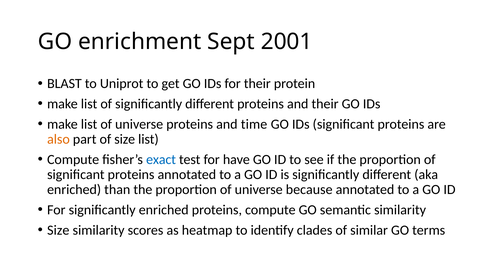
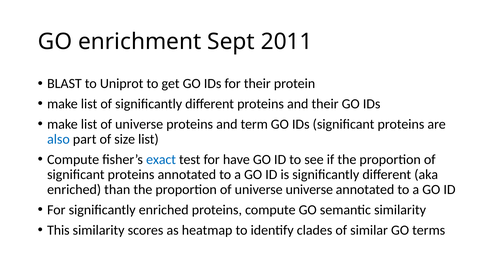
2001: 2001 -> 2011 (287, 42)
time: time -> term (254, 124)
also colour: orange -> blue (58, 139)
universe because: because -> universe (309, 190)
Size: Size -> This (58, 230)
